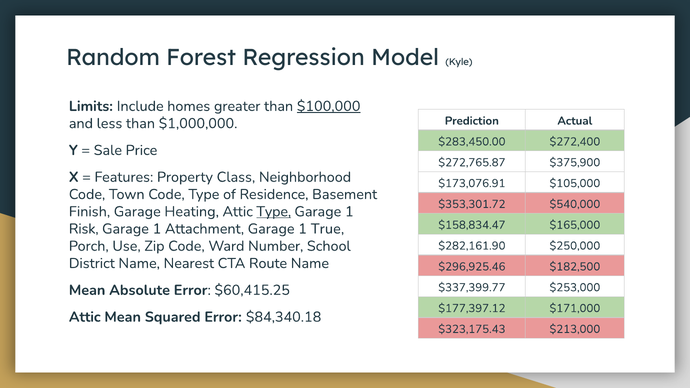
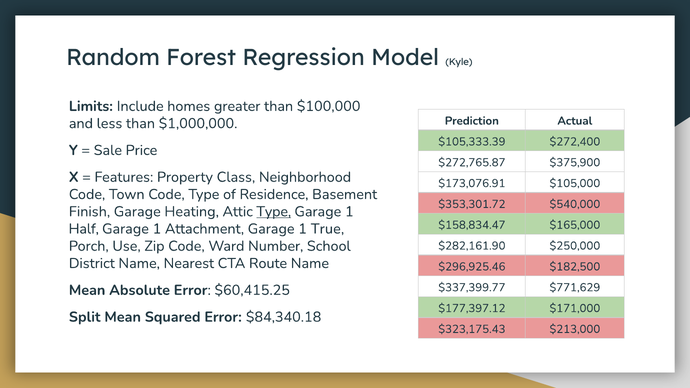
$100,000 underline: present -> none (329, 106)
$283,450.00: $283,450.00 -> $105,333.39 (472, 142)
Risk: Risk -> Half (84, 229)
$253,000: $253,000 -> $771,629 (575, 288)
Attic: Attic -> Split (85, 317)
